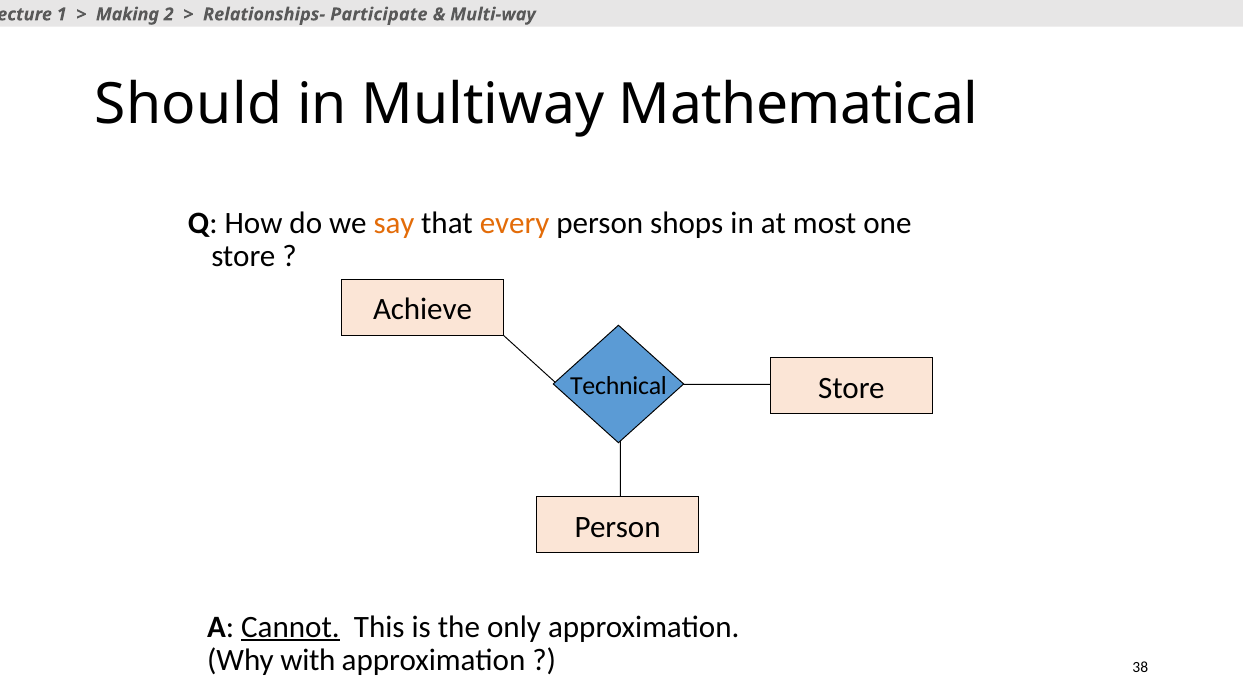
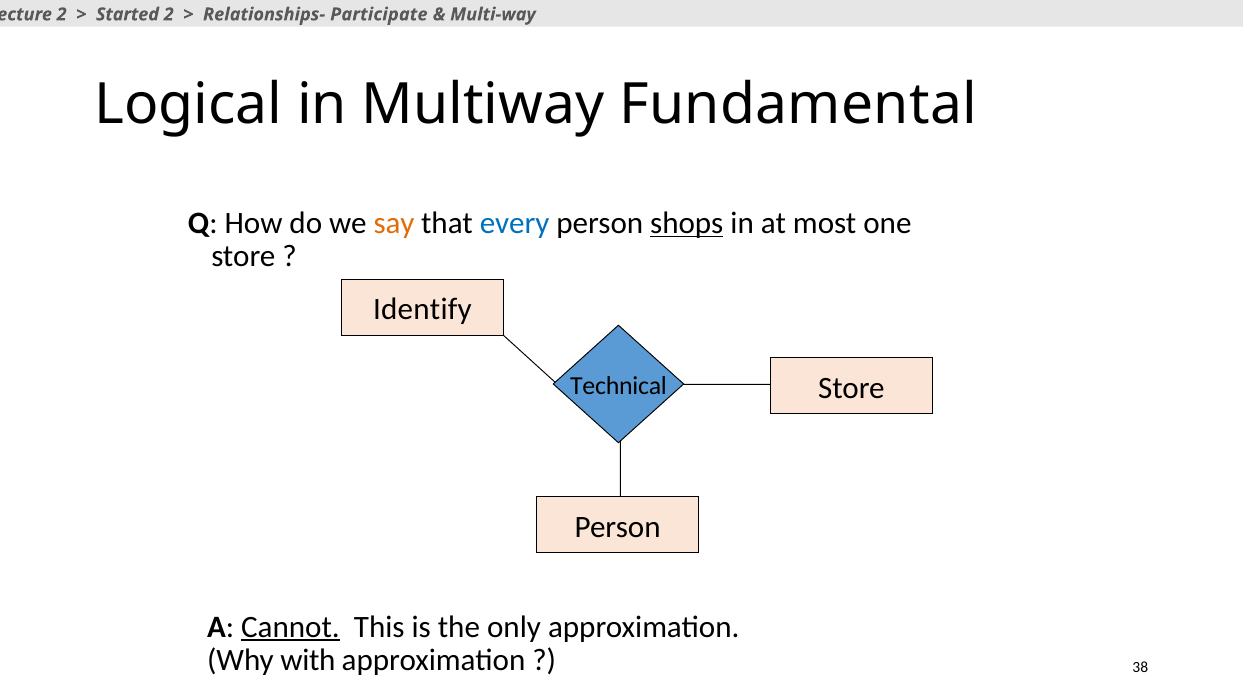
1: 1 -> 2 (62, 14)
Making: Making -> Started (127, 14)
Should: Should -> Logical (189, 104)
Mathematical: Mathematical -> Fundamental (798, 104)
every colour: orange -> blue (515, 223)
shops underline: none -> present (687, 223)
Achieve: Achieve -> Identify (422, 310)
